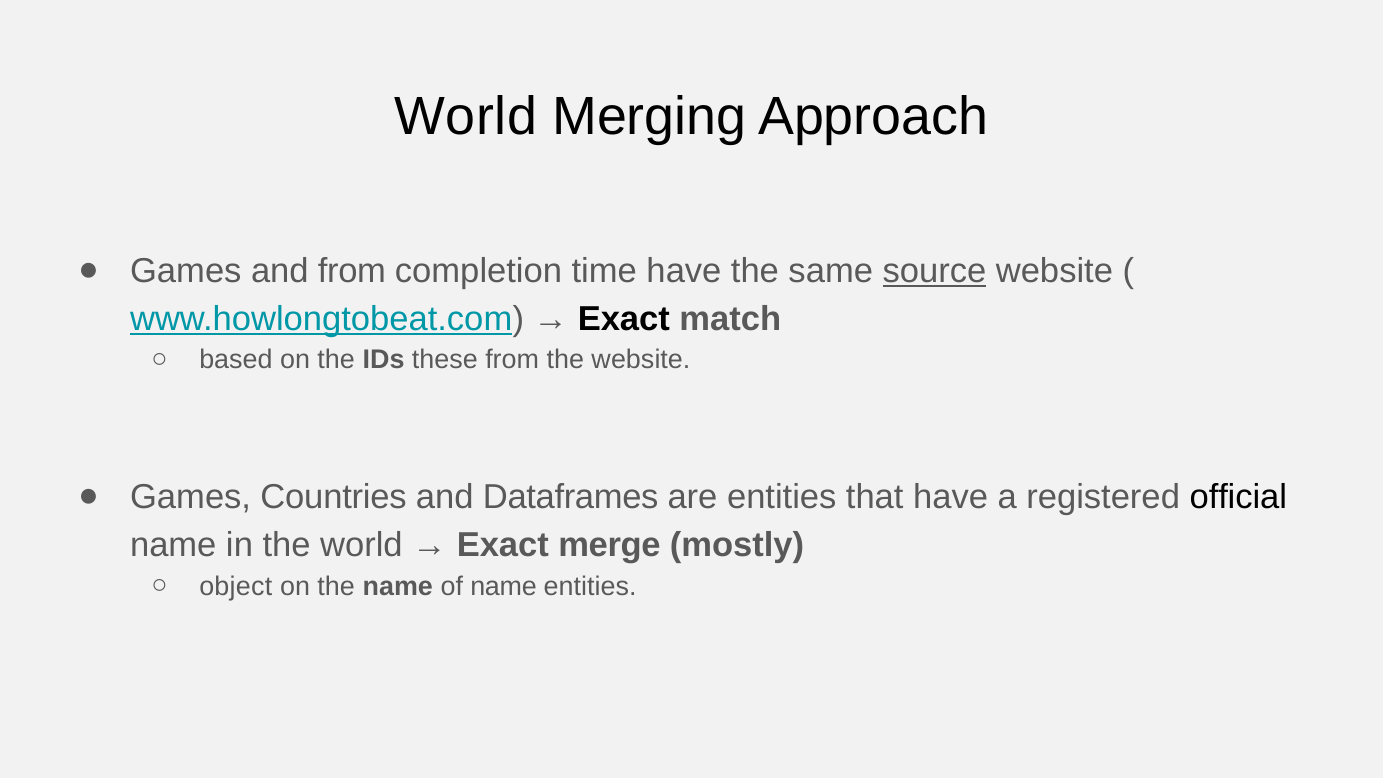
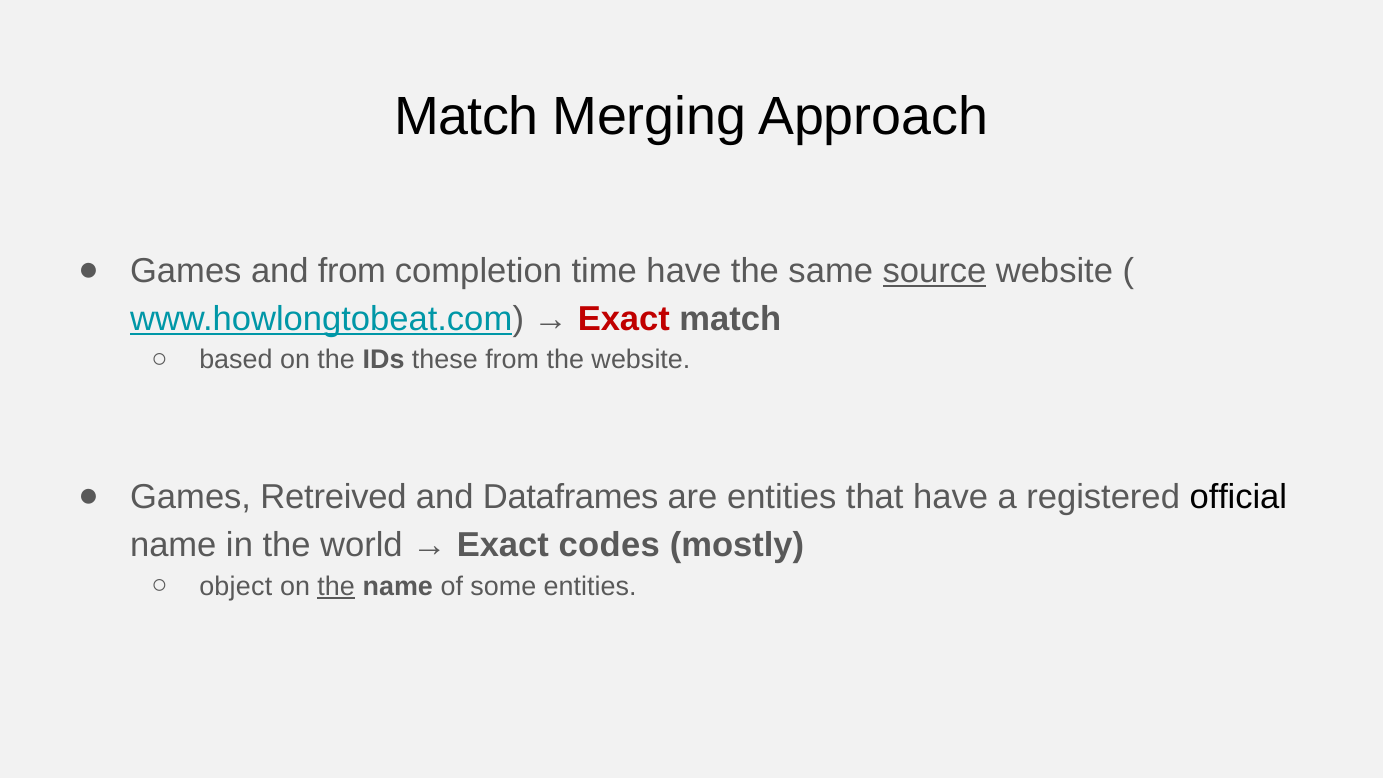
World: World -> Match (466, 117)
Exact colour: black -> red (624, 319)
Countries: Countries -> Retreived (334, 497)
merge: merge -> codes (609, 545)
the underline: none -> present (336, 586)
of name: name -> some (503, 586)
